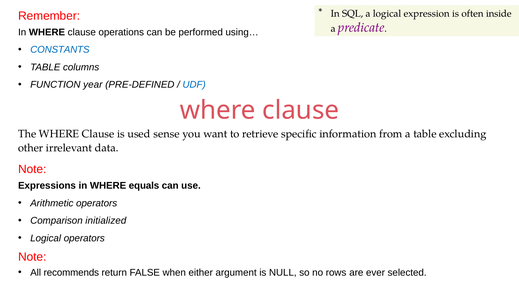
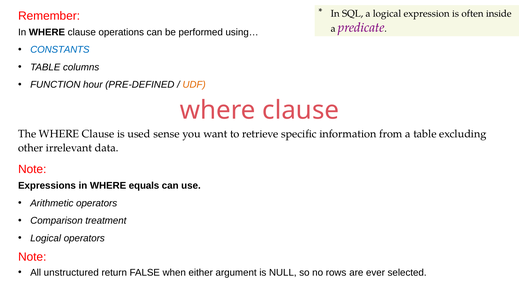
year: year -> hour (93, 85)
UDF colour: blue -> orange (194, 85)
initialized: initialized -> treatment (106, 221)
recommends: recommends -> unstructured (71, 272)
